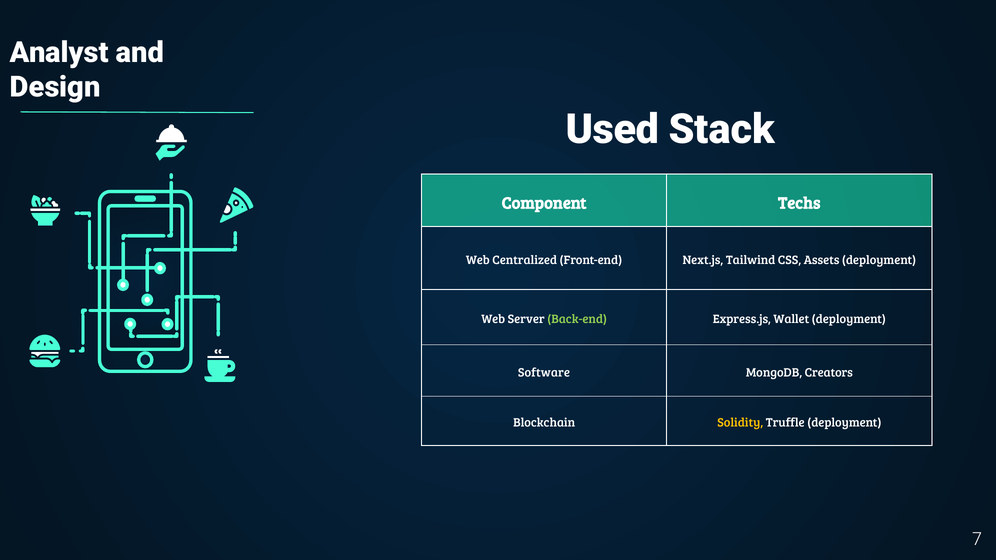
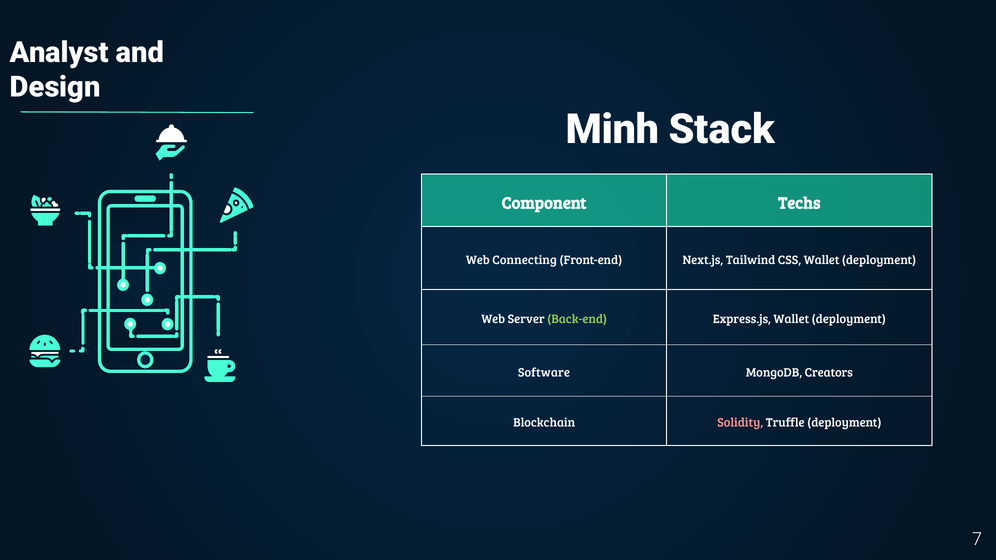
Used: Used -> Minh (613, 129)
Centralized: Centralized -> Connecting (525, 260)
CSS Assets: Assets -> Wallet (822, 260)
Solidity colour: yellow -> pink (740, 423)
